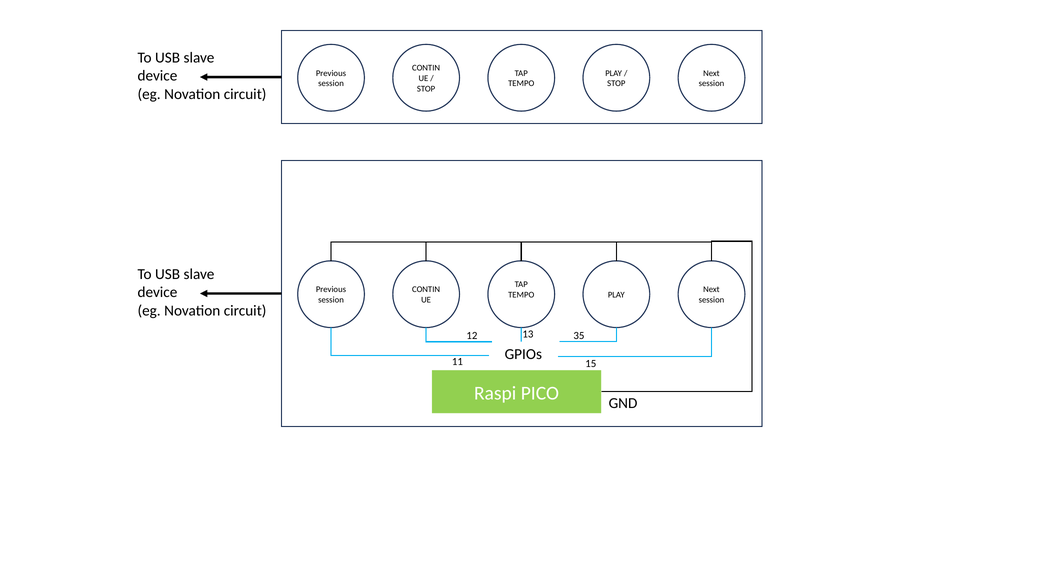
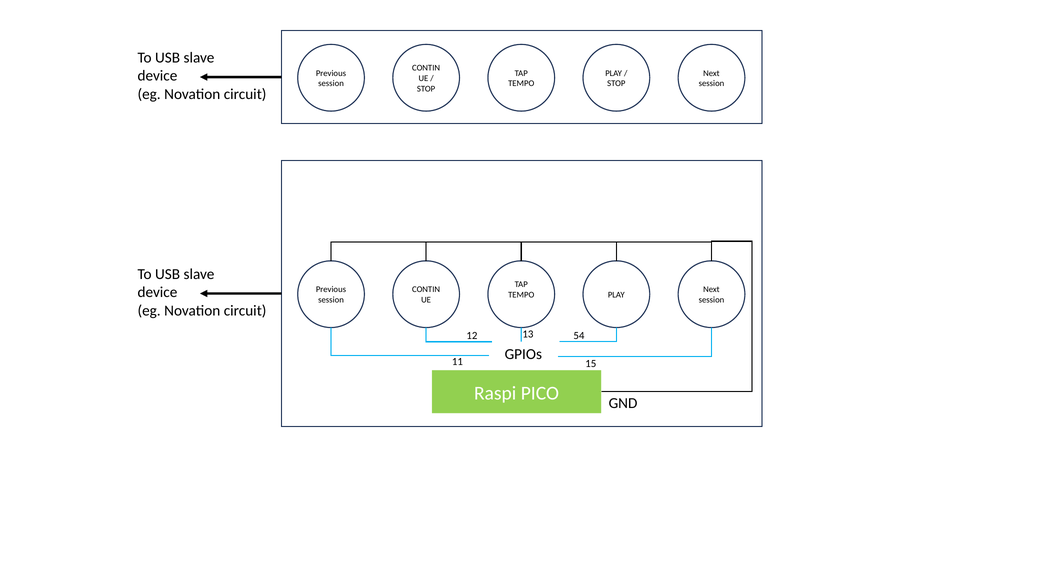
35: 35 -> 54 (579, 336)
